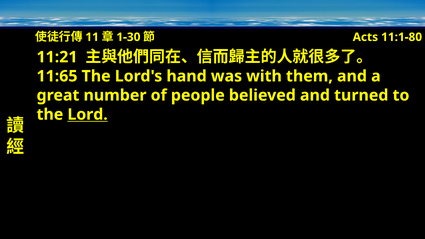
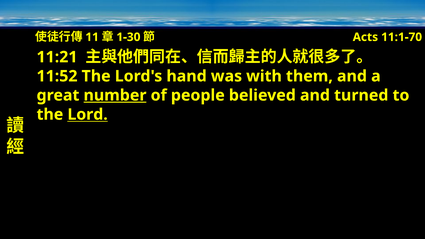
11:1-80: 11:1-80 -> 11:1-70 (402, 37)
11:65: 11:65 -> 11:52 (57, 76)
number underline: none -> present (115, 95)
